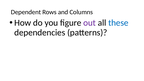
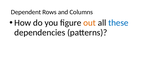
out colour: purple -> orange (90, 23)
